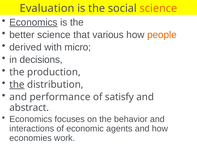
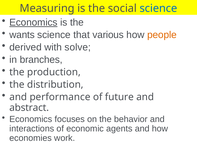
Evaluation: Evaluation -> Measuring (47, 8)
science colour: orange -> blue (158, 8)
better: better -> wants (22, 35)
micro: micro -> solve (78, 47)
decisions: decisions -> branches (41, 60)
the underline: present -> none (17, 84)
satisfy: satisfy -> future (119, 97)
